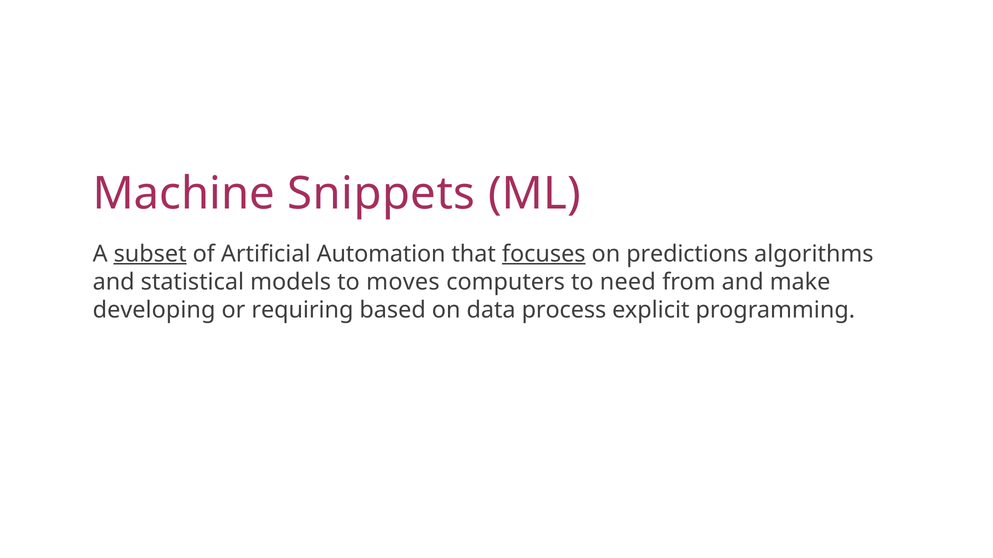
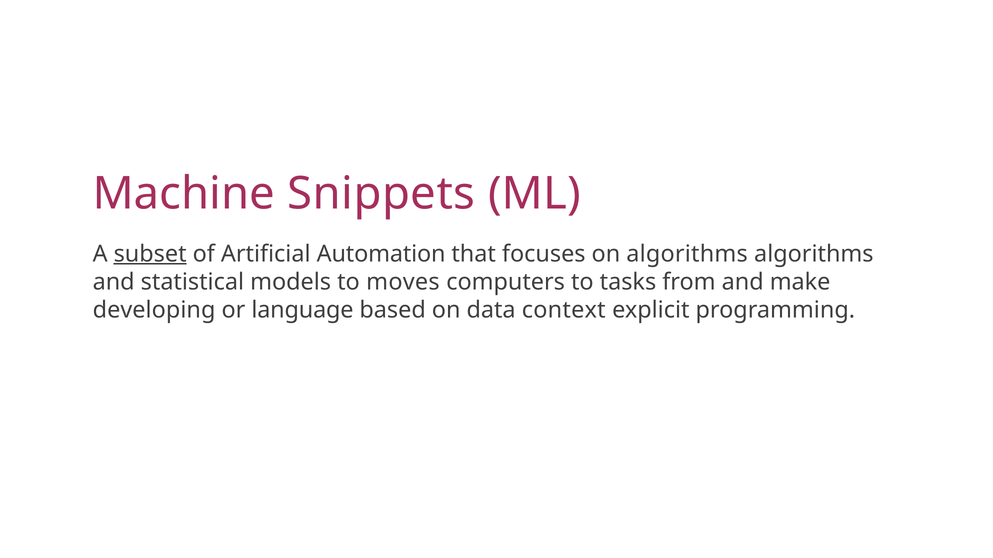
focuses underline: present -> none (544, 254)
on predictions: predictions -> algorithms (687, 254)
need: need -> tasks (628, 282)
requiring: requiring -> language (302, 310)
process: process -> context (564, 310)
